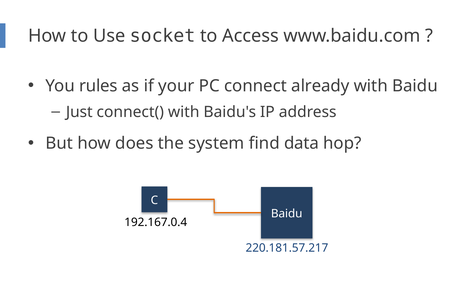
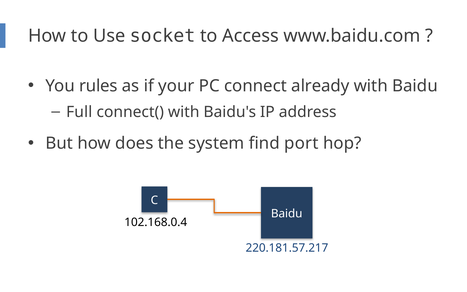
Just: Just -> Full (79, 112)
data: data -> port (301, 143)
192.167.0.4: 192.167.0.4 -> 102.168.0.4 (156, 222)
